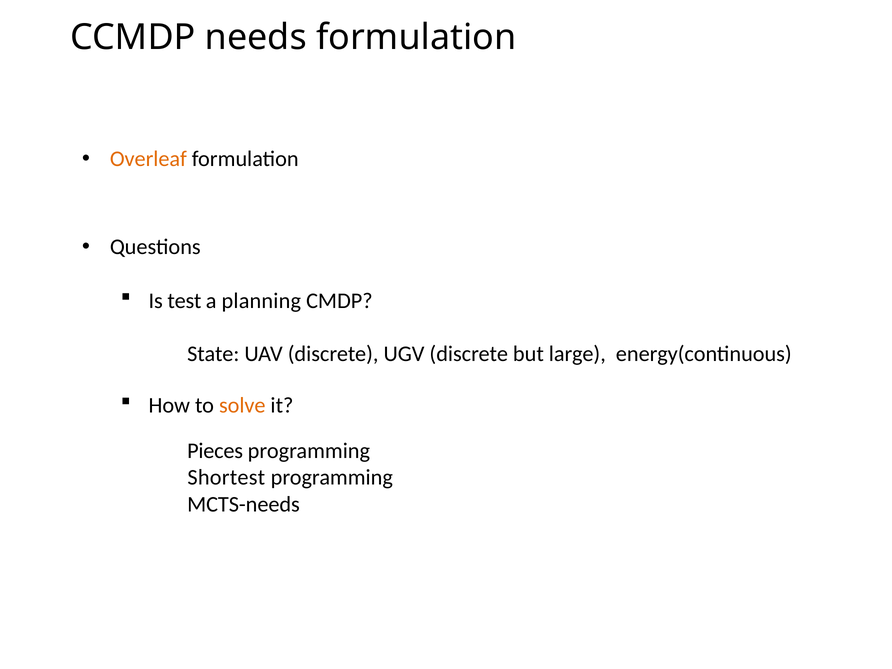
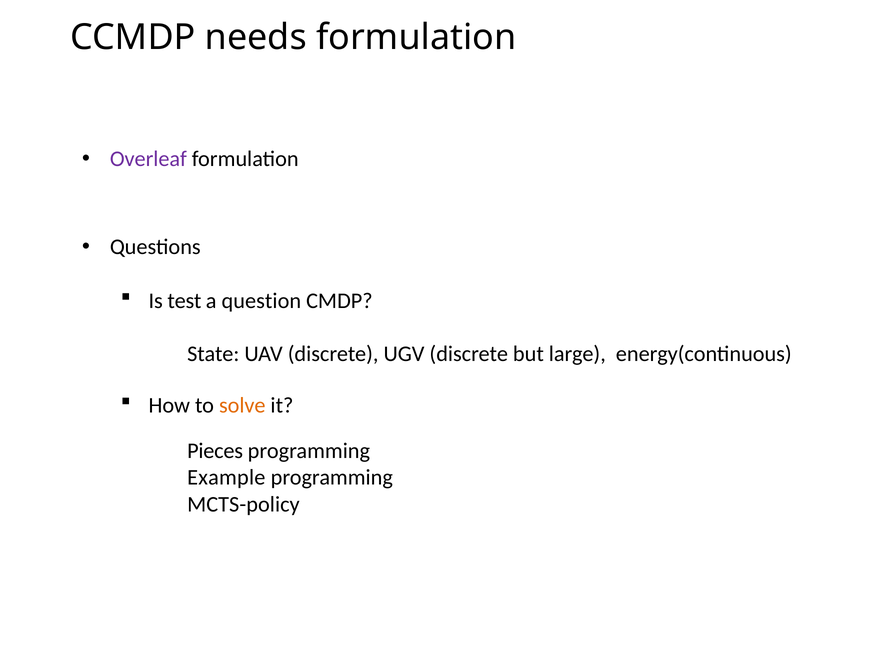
Overleaf colour: orange -> purple (148, 159)
planning: planning -> question (261, 301)
Shortest: Shortest -> Example (226, 478)
MCTS-needs: MCTS-needs -> MCTS-policy (243, 504)
